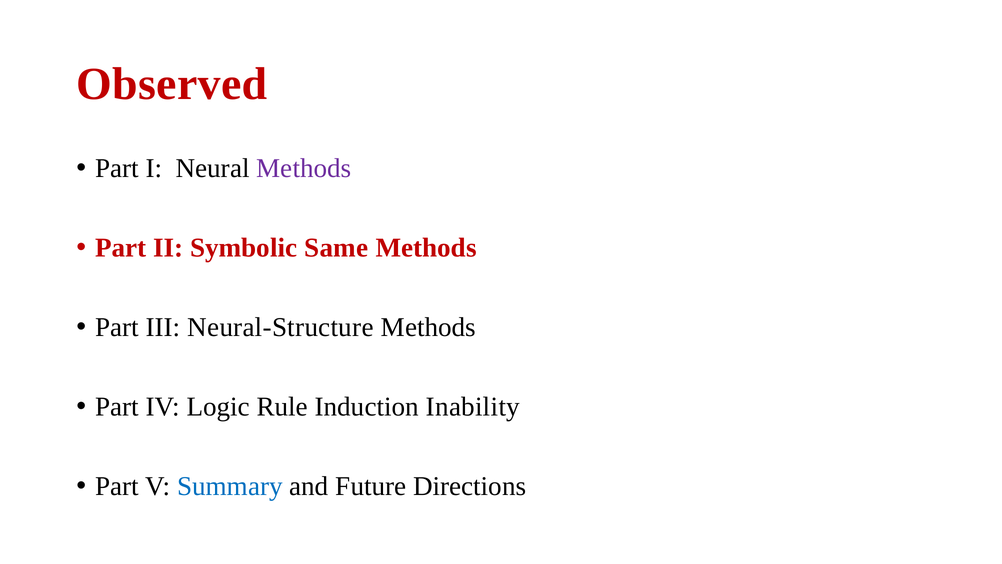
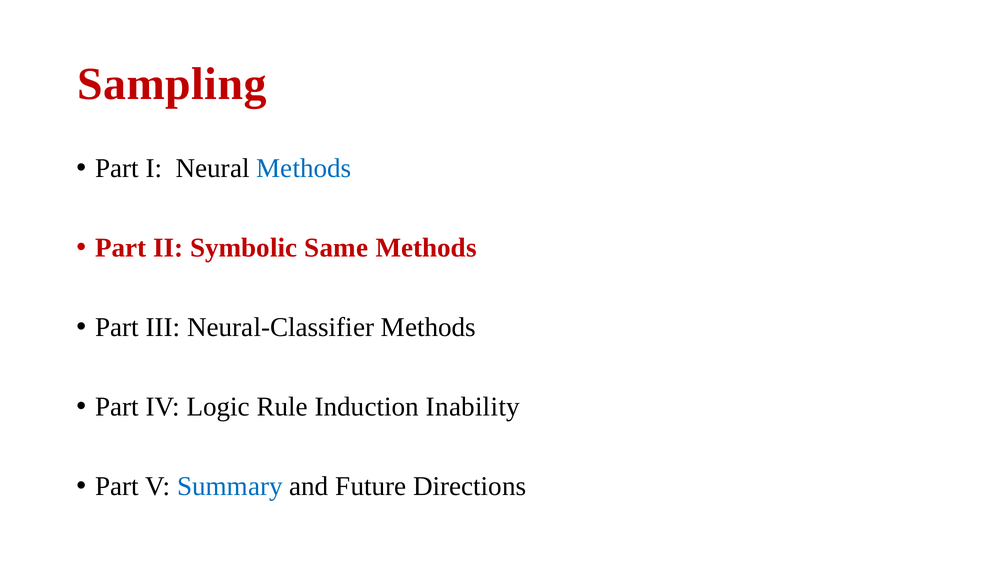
Observed: Observed -> Sampling (172, 84)
Methods colour: purple -> blue (304, 168)
Neural-Structure: Neural-Structure -> Neural-Classifier (281, 327)
